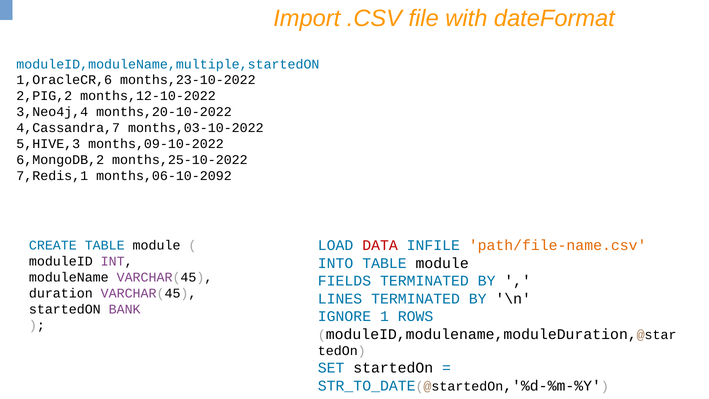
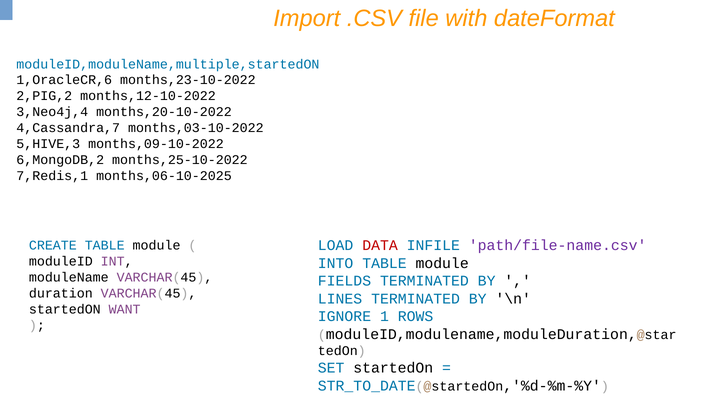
months,06-10-2092: months,06-10-2092 -> months,06-10-2025 (164, 176)
path/file-name.csv colour: orange -> purple (558, 245)
BANK: BANK -> WANT (125, 309)
